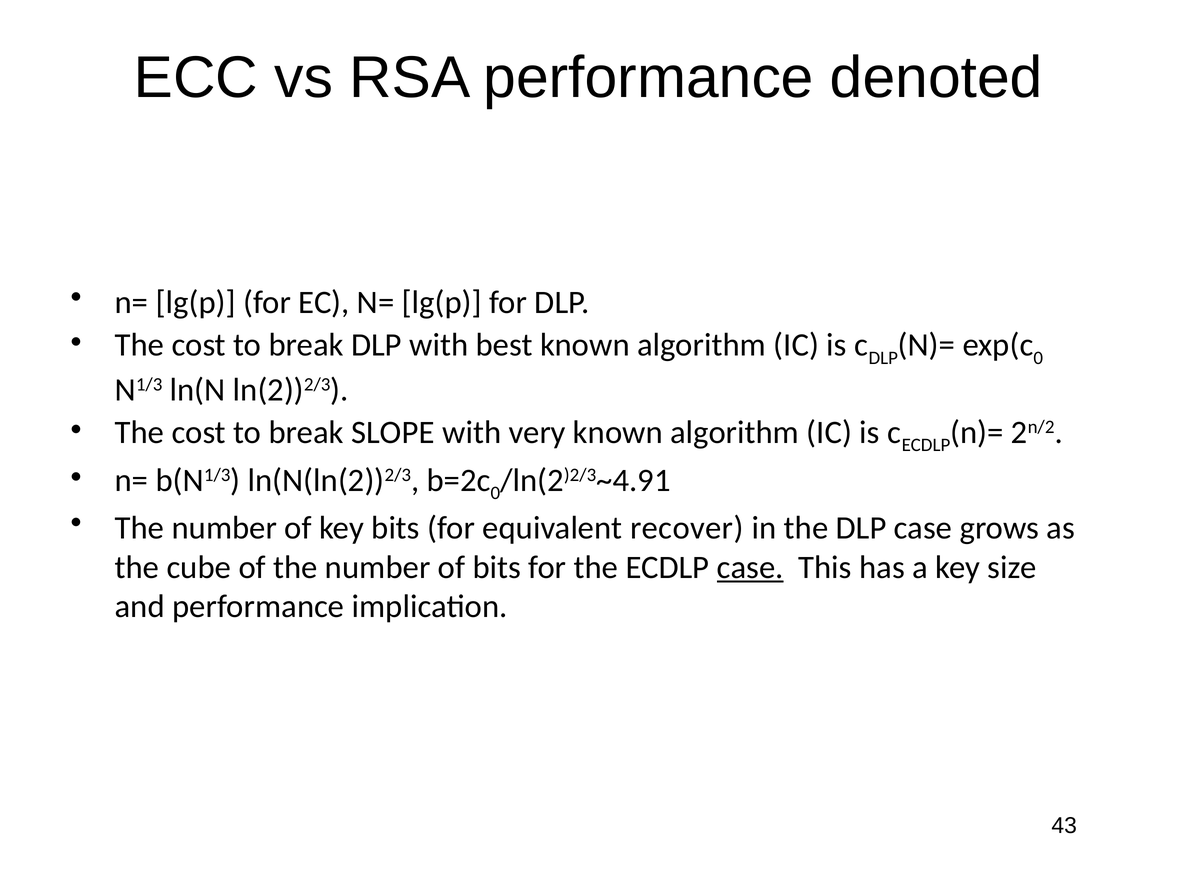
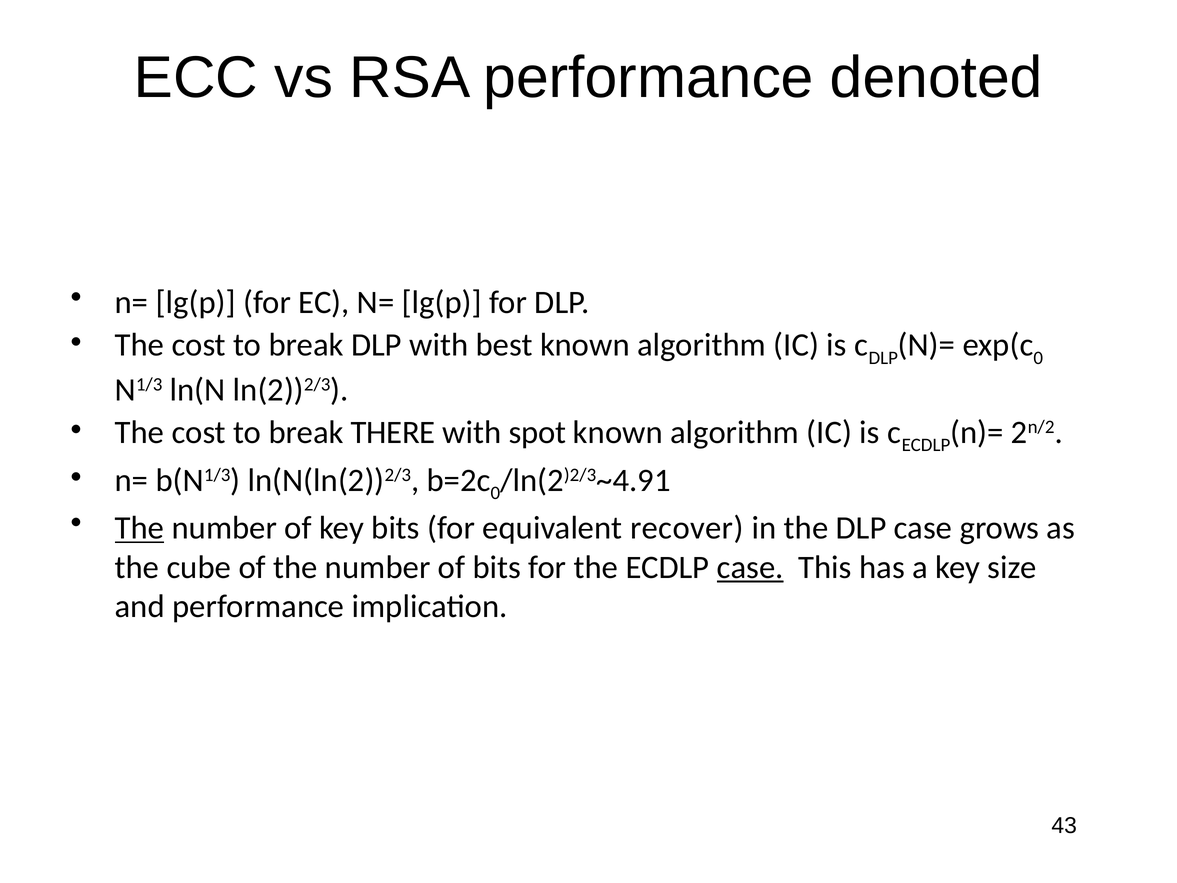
SLOPE: SLOPE -> THERE (393, 432)
very: very -> spot (537, 432)
The underline: none -> present (140, 528)
